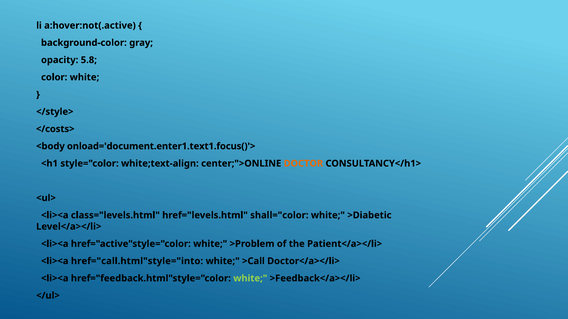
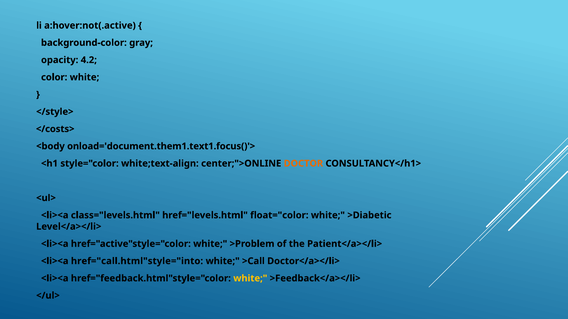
5.8: 5.8 -> 4.2 (89, 60)
onload='document.enter1.text1.focus()'>: onload='document.enter1.text1.focus()'> -> onload='document.them1.text1.focus()'> (161, 146)
shall="color: shall="color -> float="color (279, 216)
white colour: light green -> yellow (250, 279)
